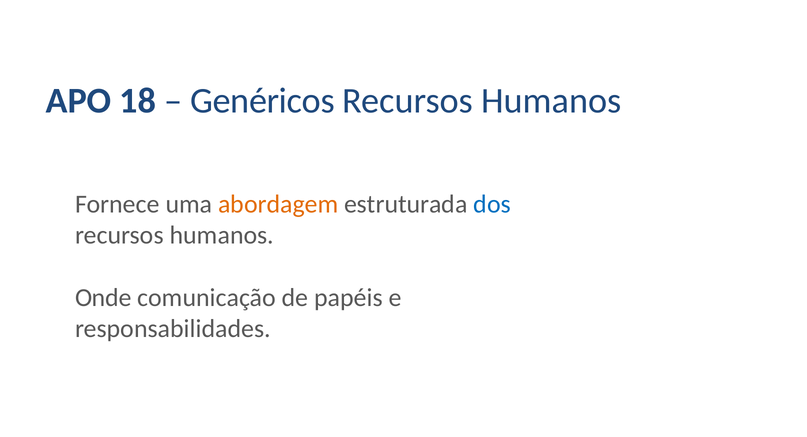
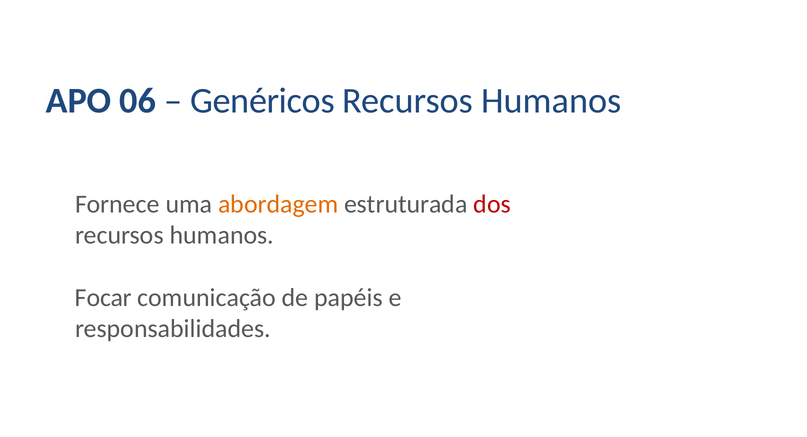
18: 18 -> 06 (138, 101)
dos colour: blue -> red (492, 205)
Onde: Onde -> Focar (103, 298)
